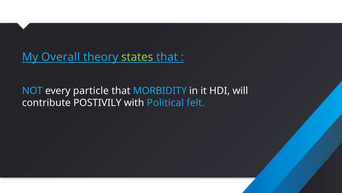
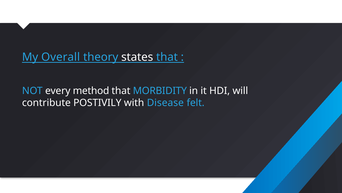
states colour: light green -> white (137, 57)
particle: particle -> method (91, 91)
Political: Political -> Disease (165, 103)
